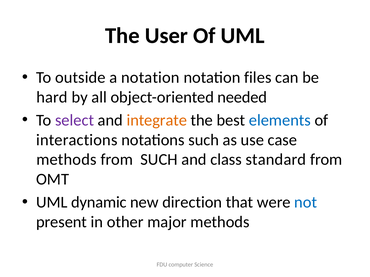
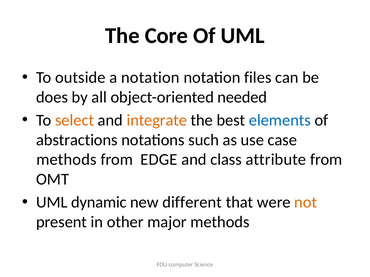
User: User -> Core (166, 36)
hard: hard -> does (52, 97)
select colour: purple -> orange (75, 120)
interactions: interactions -> abstractions (77, 140)
from SUCH: SUCH -> EDGE (159, 160)
standard: standard -> attribute (276, 160)
direction: direction -> different (192, 203)
not colour: blue -> orange (306, 203)
